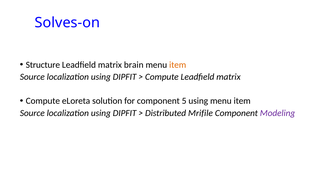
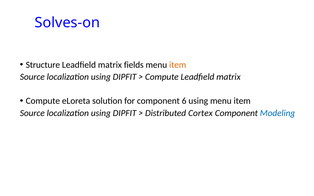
brain: brain -> fields (134, 65)
5: 5 -> 6 (184, 101)
Mrifile: Mrifile -> Cortex (200, 113)
Modeling colour: purple -> blue (278, 113)
